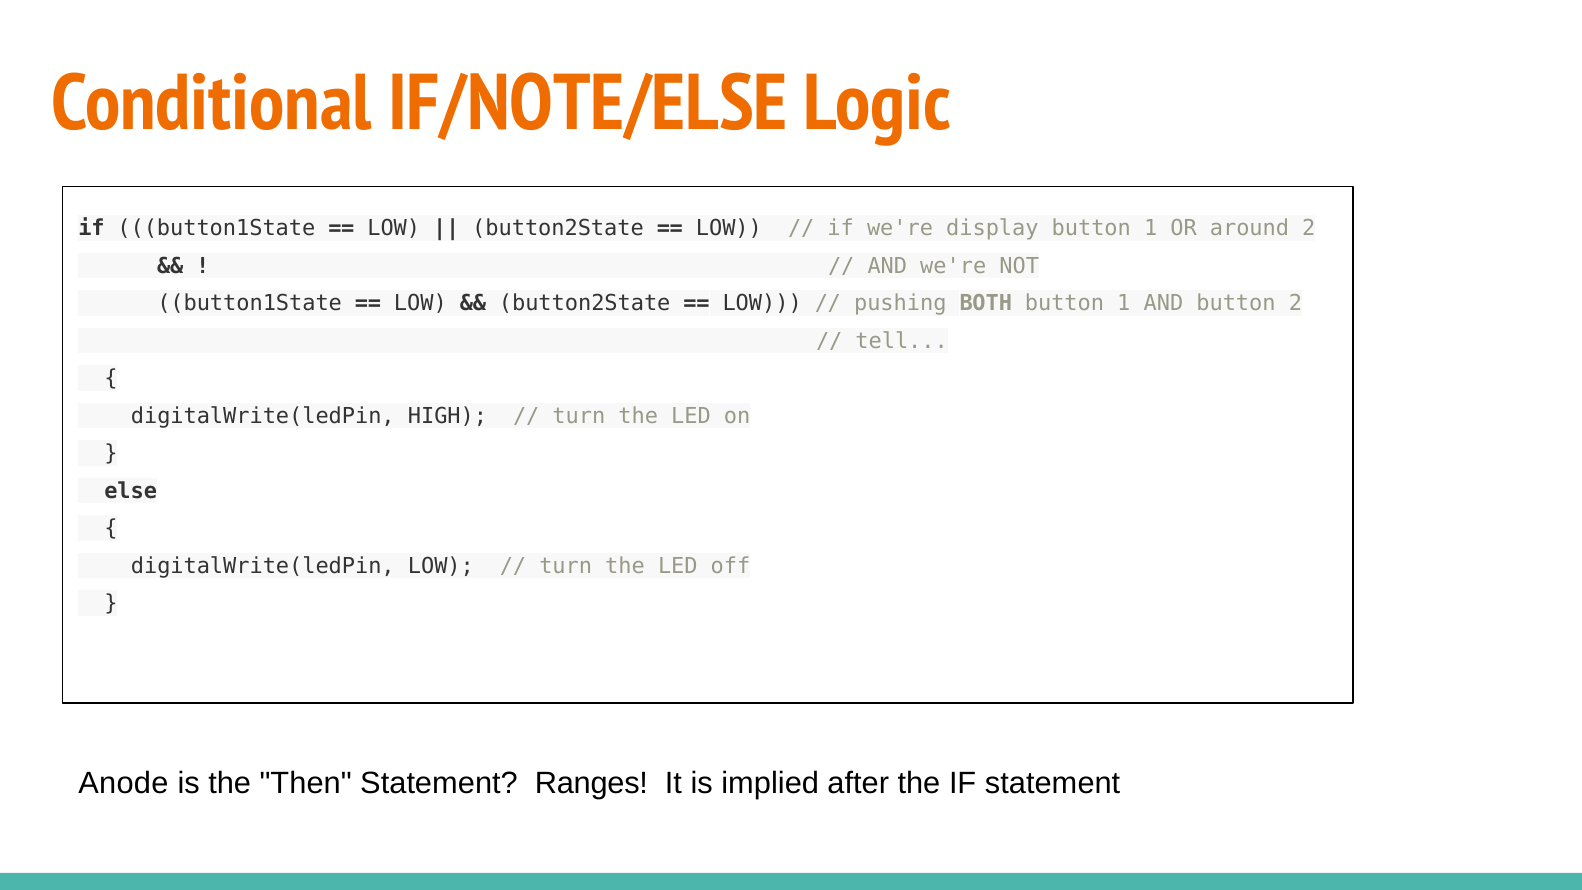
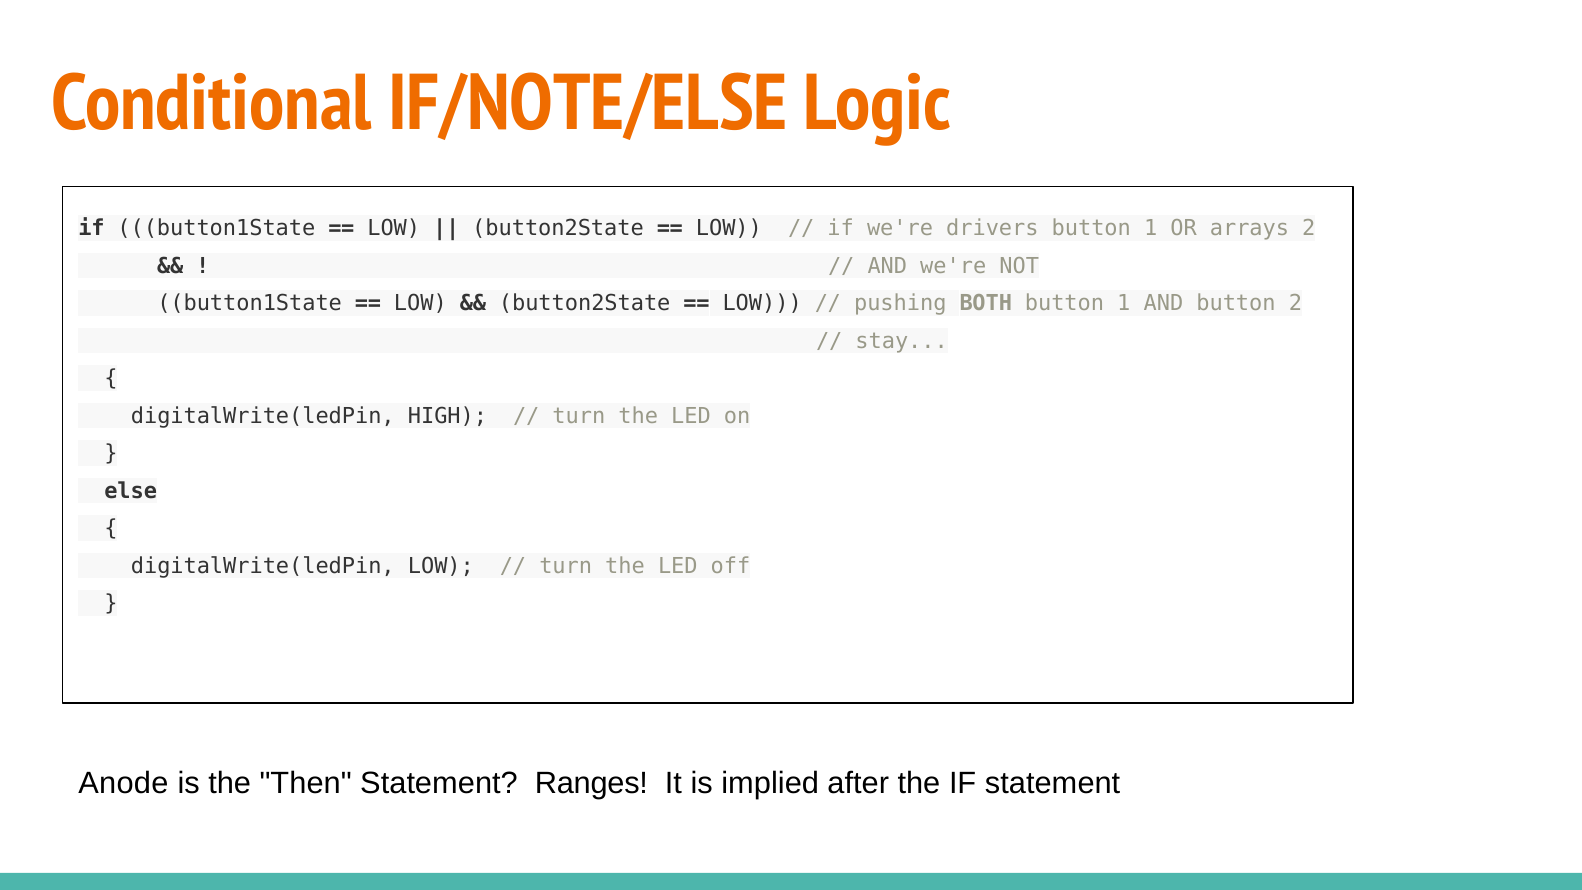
display: display -> drivers (992, 228)
around: around -> arrays (1249, 228)
tell: tell -> stay (902, 341)
